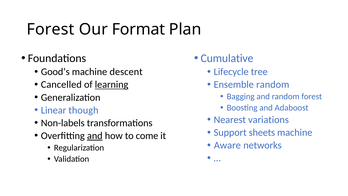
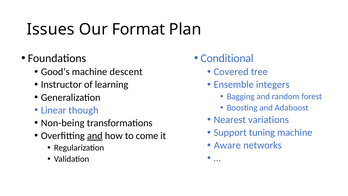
Forest: Forest -> Issues (51, 29)
Cumulative: Cumulative -> Conditional (227, 58)
Lifecycle: Lifecycle -> Covered (231, 72)
Ensemble random: random -> integers (273, 84)
Cancelled: Cancelled -> Instructor (61, 85)
learning underline: present -> none (112, 85)
Non-labels: Non-labels -> Non-being (63, 123)
sheets: sheets -> tuning (262, 132)
